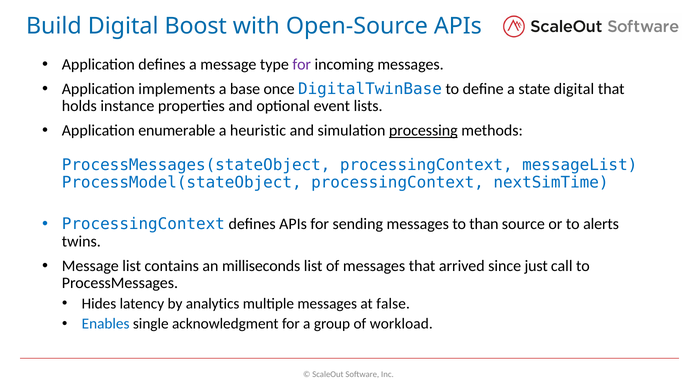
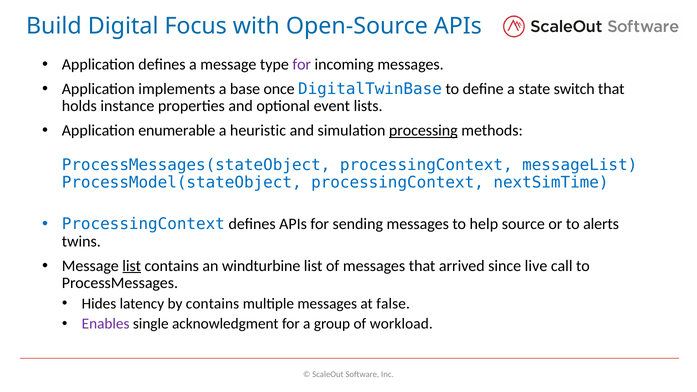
Boost: Boost -> Focus (196, 26)
state digital: digital -> switch (574, 89)
than: than -> help (484, 224)
list underline: none -> present (132, 266)
milliseconds: milliseconds -> windturbine (261, 266)
just: just -> live (536, 266)
by analytics: analytics -> contains (213, 304)
Enables colour: blue -> purple (106, 324)
